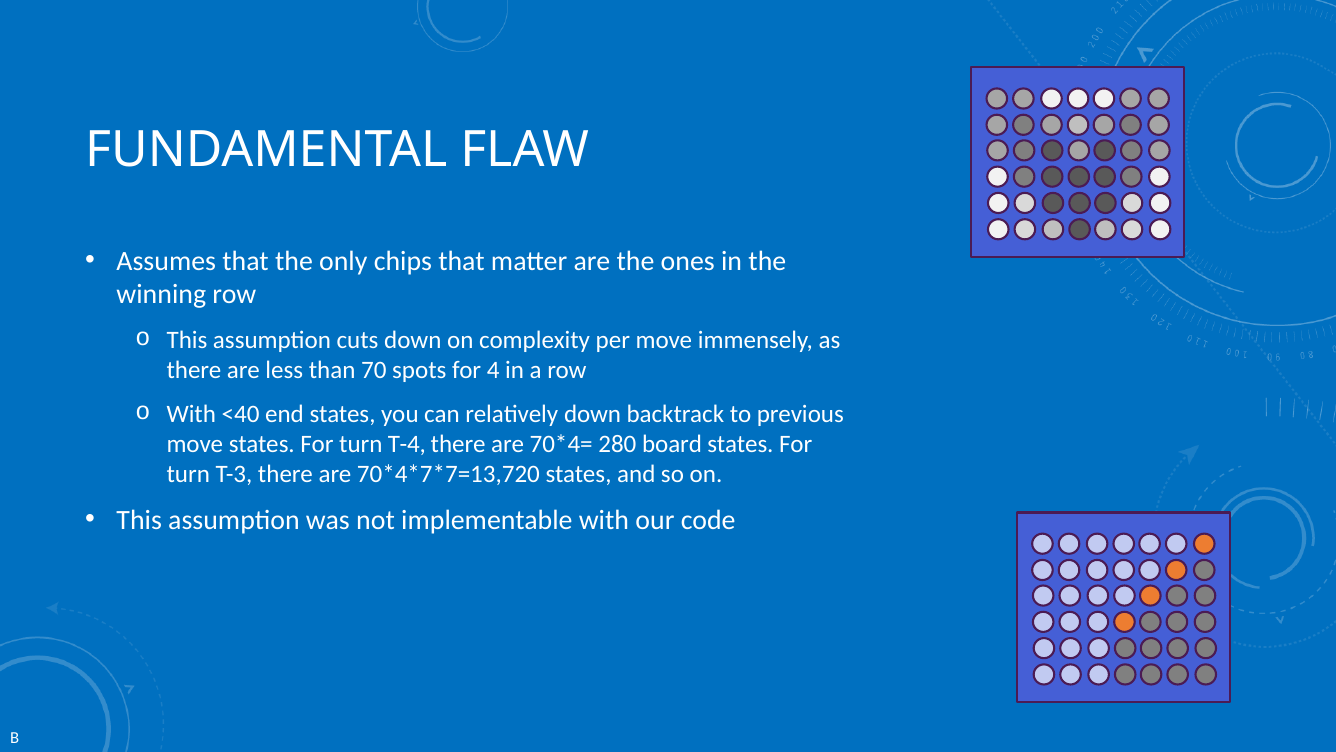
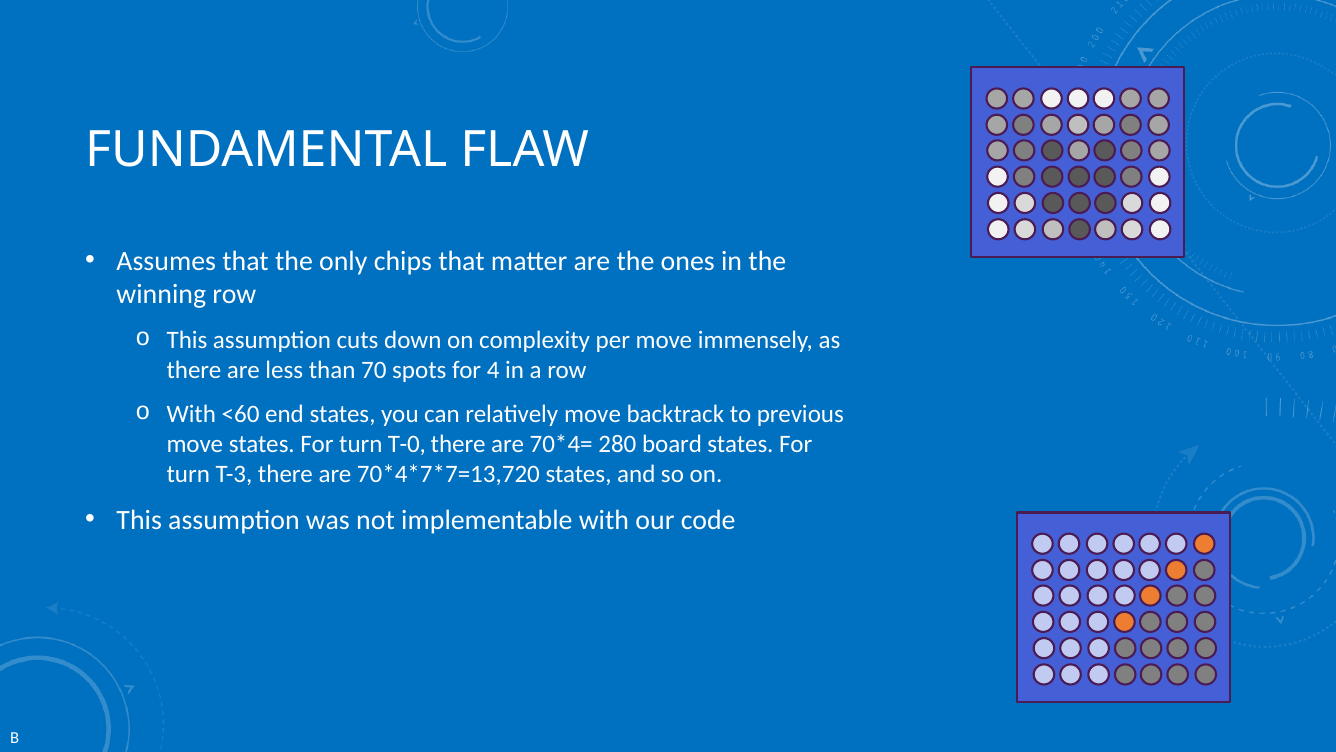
<40: <40 -> <60 (241, 414)
relatively down: down -> move (593, 414)
T-4: T-4 -> T-0 (407, 444)
